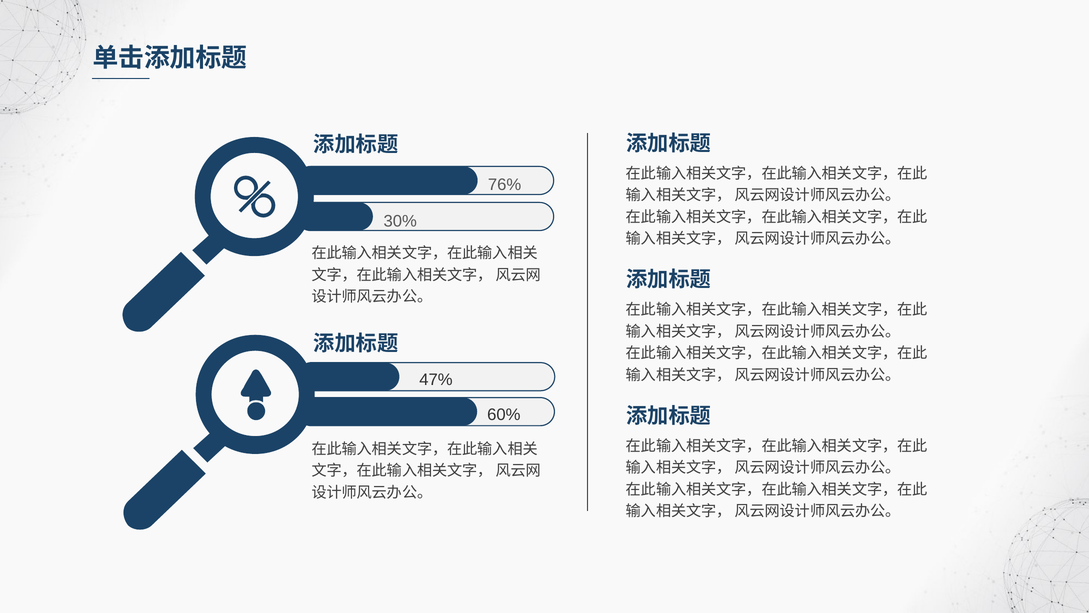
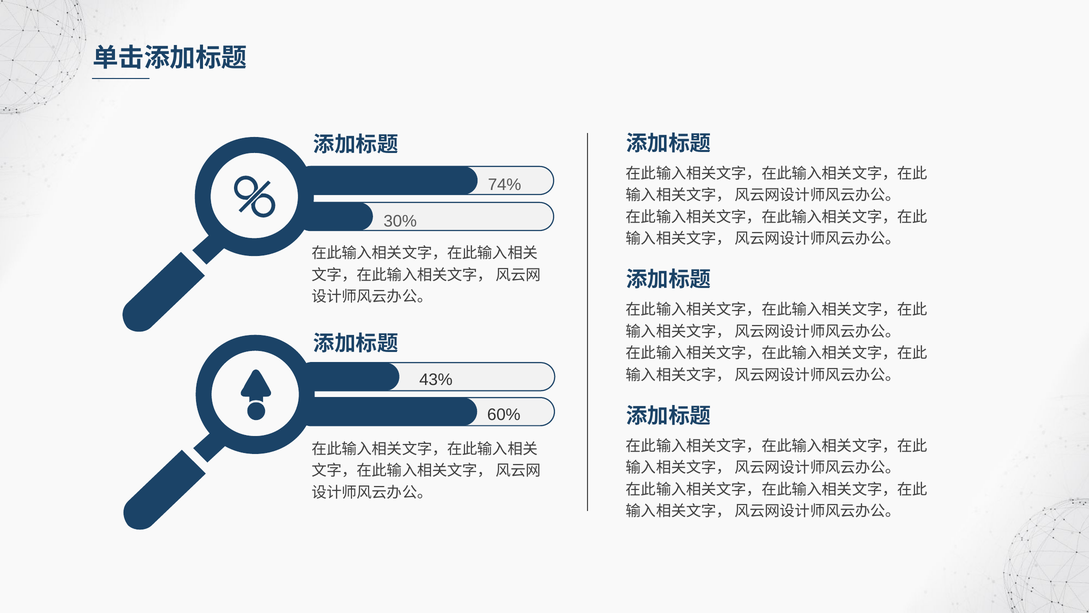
76%: 76% -> 74% (505, 185)
47%: 47% -> 43% (436, 379)
